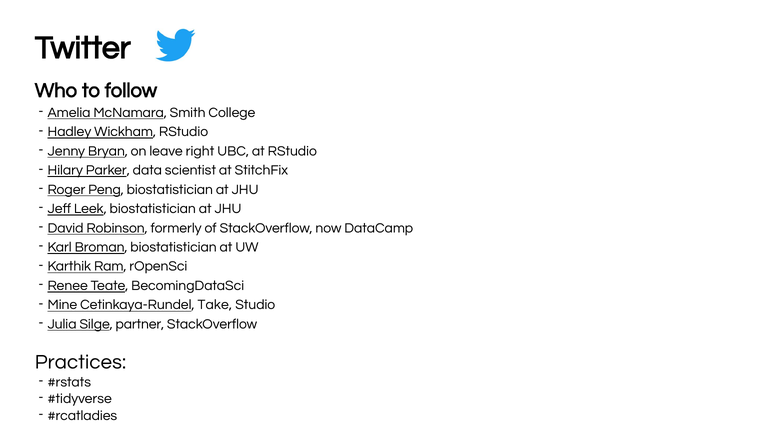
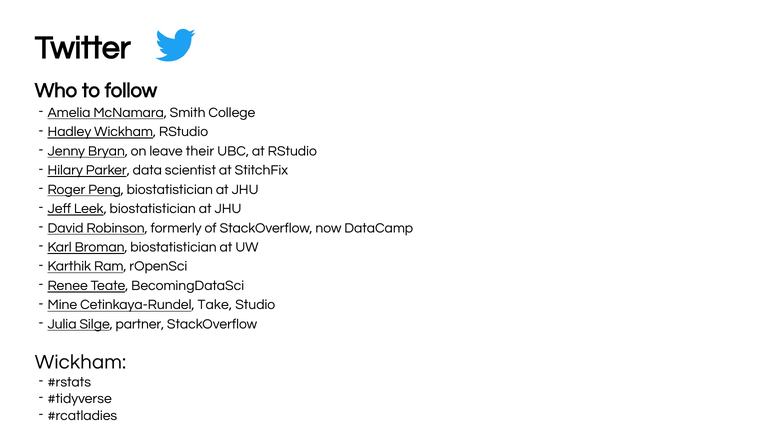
right: right -> their (200, 151)
Practices: Practices -> Wickham (80, 362)
